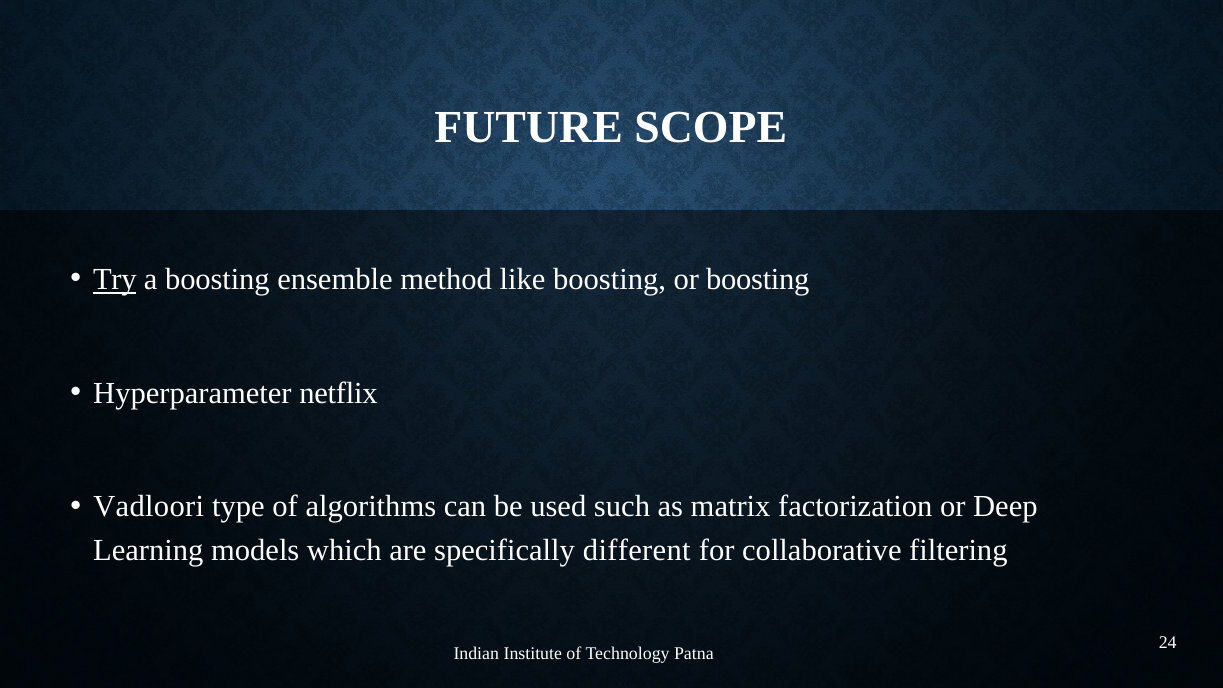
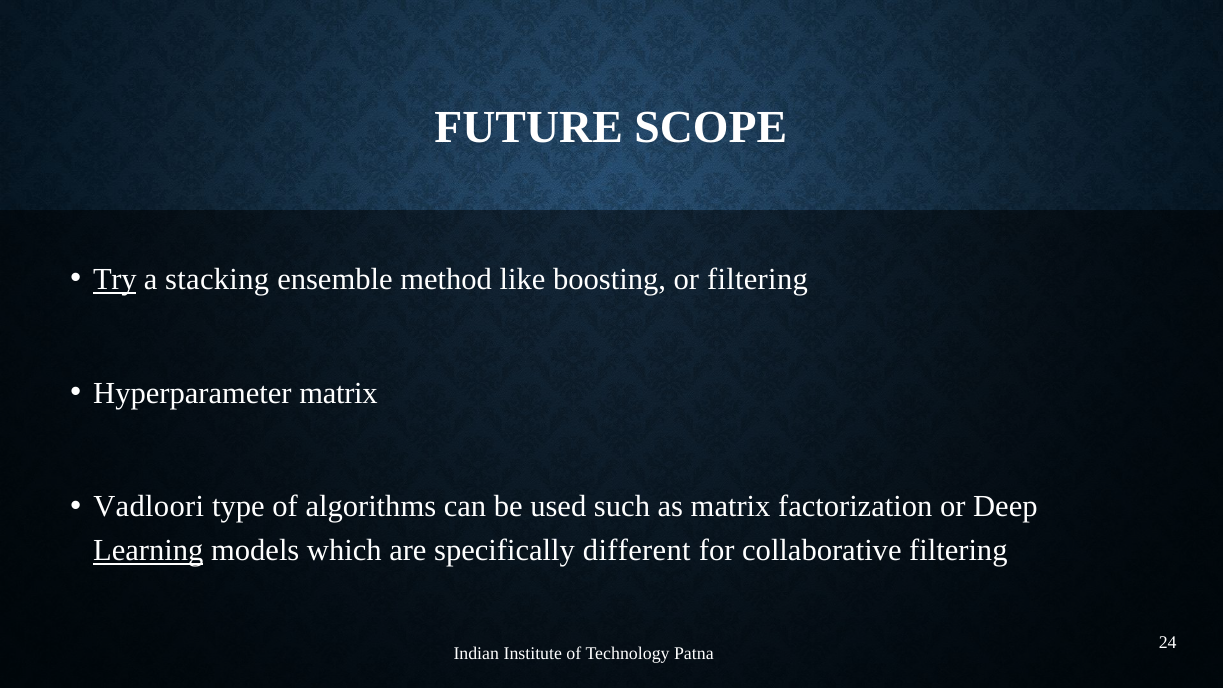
a boosting: boosting -> stacking (217, 280)
or boosting: boosting -> filtering (757, 280)
Hyperparameter netflix: netflix -> matrix (338, 393)
Learning underline: none -> present (148, 551)
